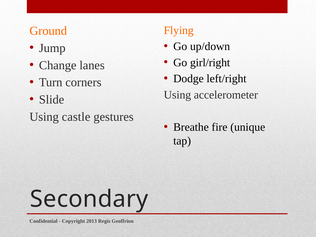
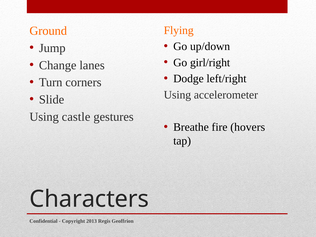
unique: unique -> hovers (248, 127)
Secondary: Secondary -> Characters (89, 199)
